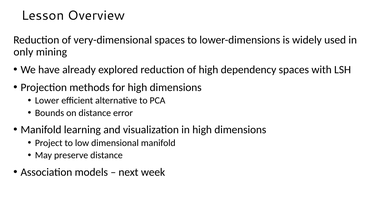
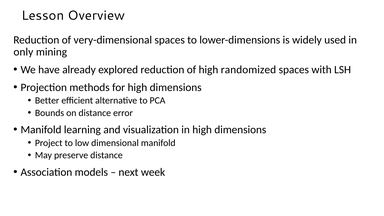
dependency: dependency -> randomized (248, 70)
Lower: Lower -> Better (47, 101)
